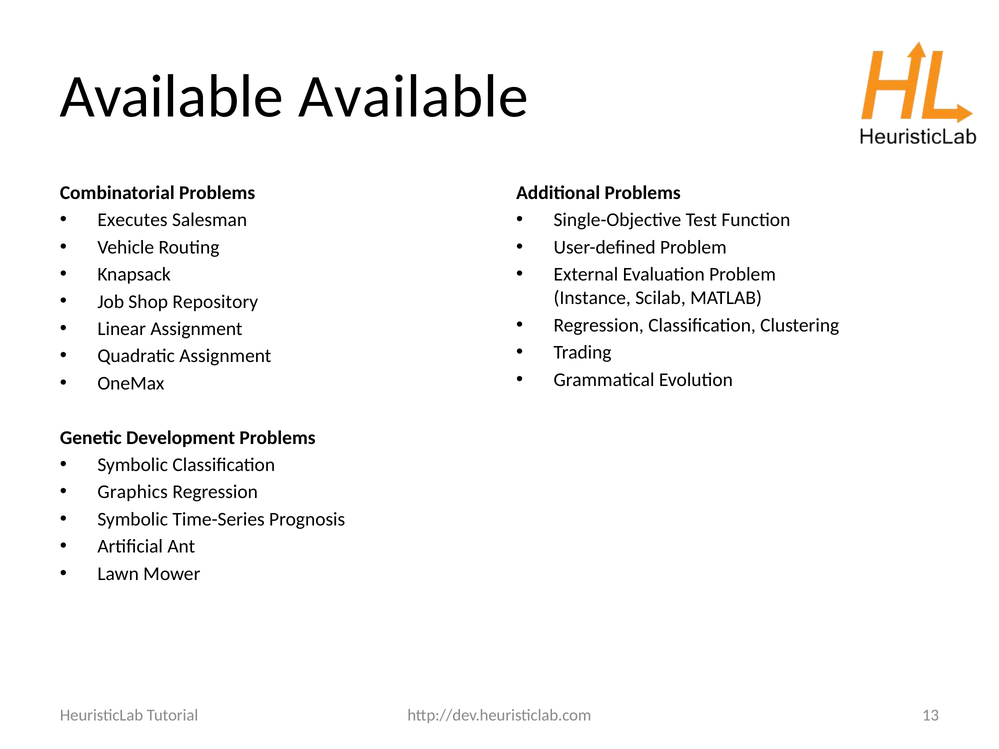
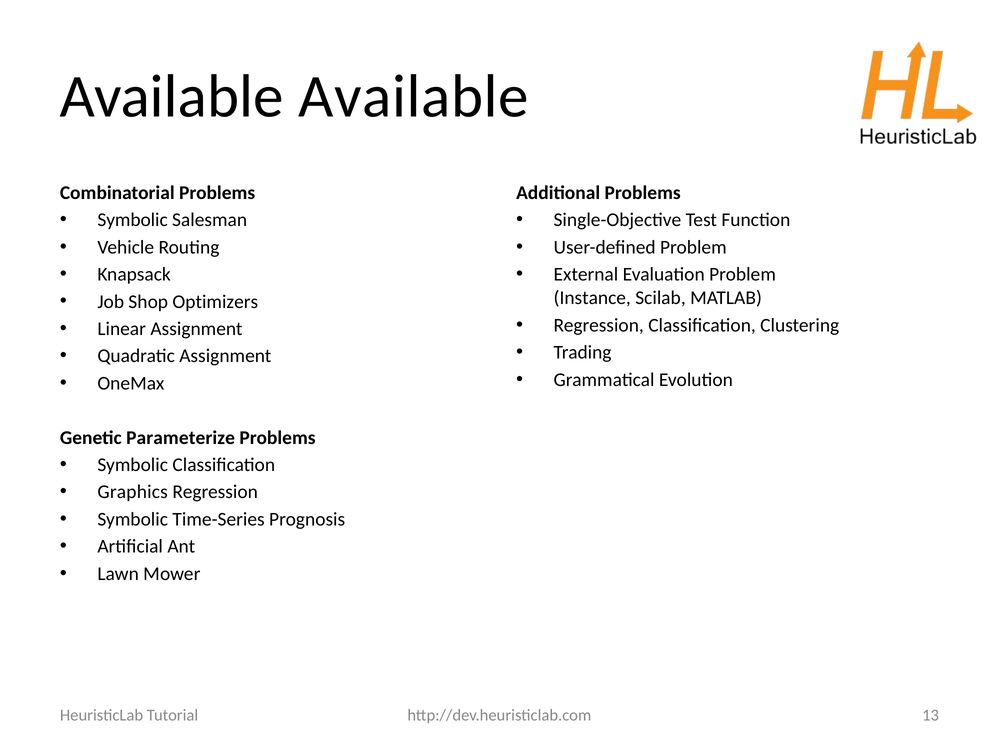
Executes: Executes -> Symbolic (133, 220)
Repository: Repository -> Optimizers (215, 302)
Development: Development -> Parameterize (181, 438)
